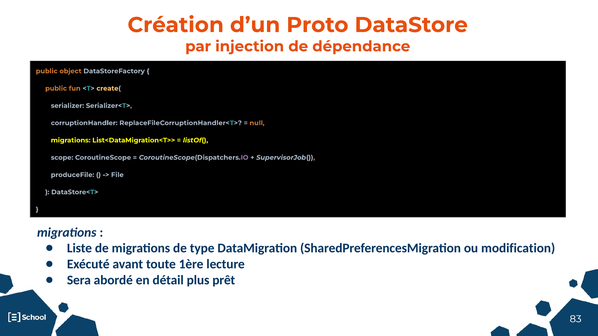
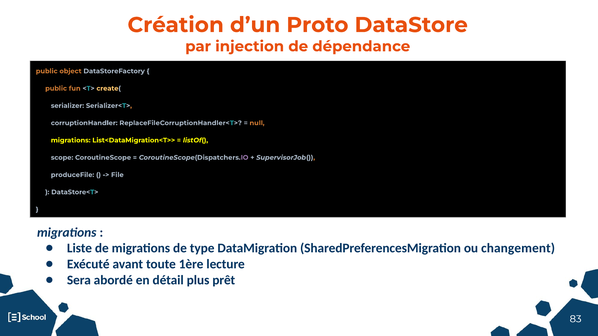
modification: modification -> changement (518, 249)
